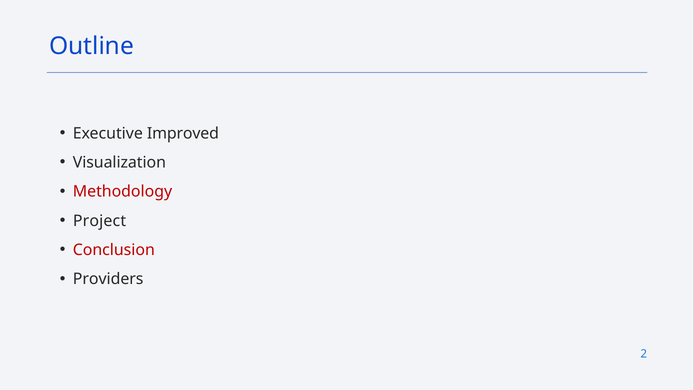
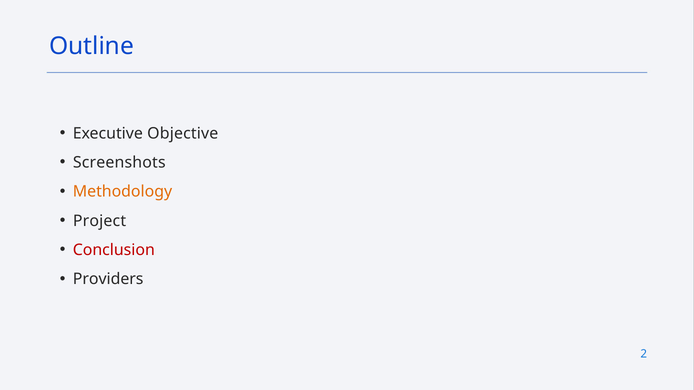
Improved: Improved -> Objective (183, 134)
Visualization: Visualization -> Screenshots (119, 163)
Methodology colour: red -> orange (122, 192)
